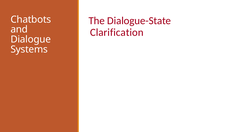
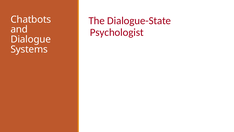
Clarification: Clarification -> Psychologist (117, 32)
